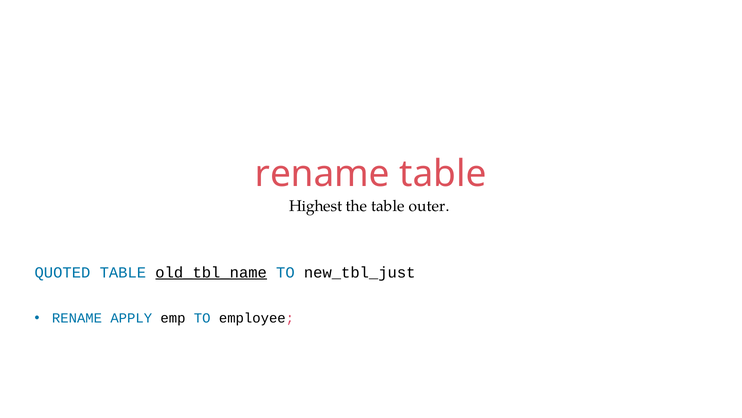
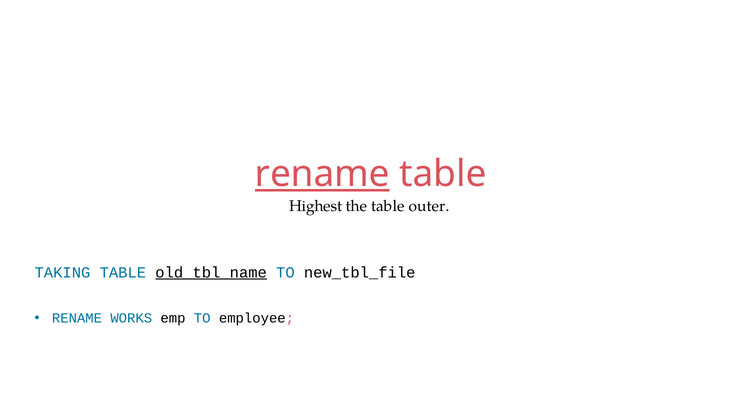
rename underline: none -> present (322, 174)
QUOTED: QUOTED -> TAKING (62, 272)
new_tbl_just: new_tbl_just -> new_tbl_file (360, 272)
APPLY: APPLY -> WORKS (131, 318)
